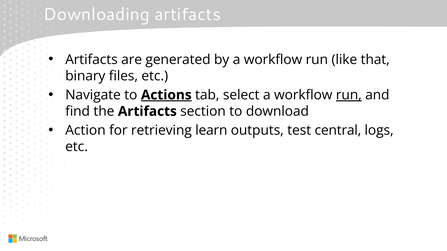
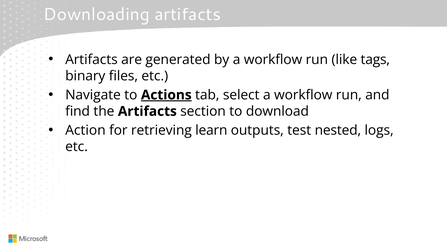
that: that -> tags (375, 60)
run underline: present -> none (349, 95)
central: central -> nested (338, 131)
